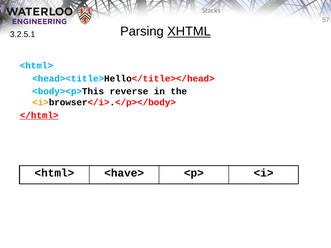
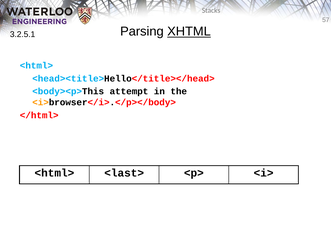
reverse: reverse -> attempt (129, 91)
</html> underline: present -> none (39, 115)
<have>: <have> -> <last> (124, 173)
